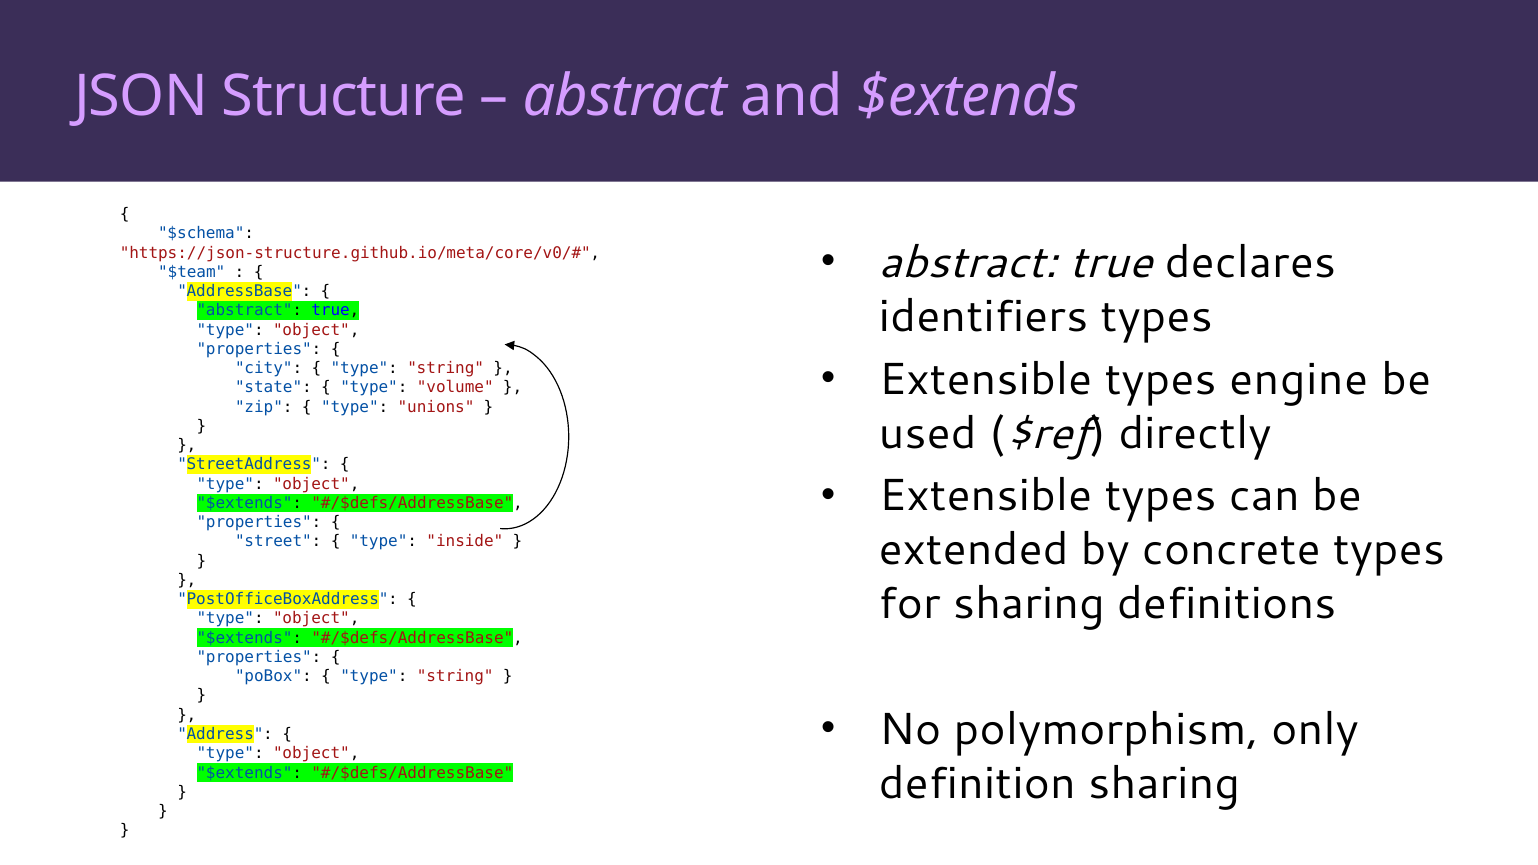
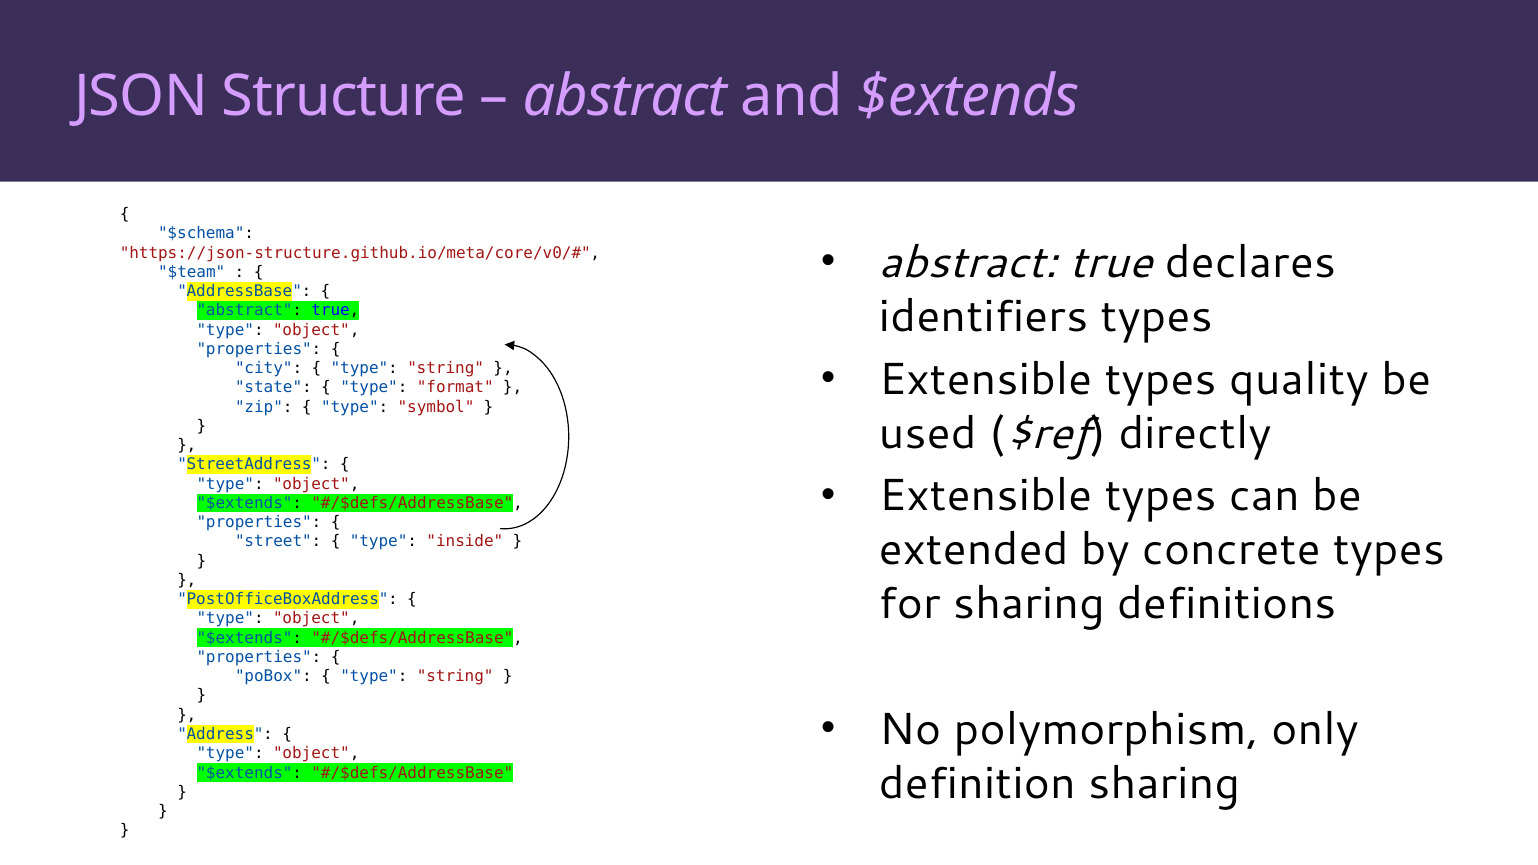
engine: engine -> quality (1299, 379)
volume: volume -> format (455, 388)
unions: unions -> symbol (436, 407)
